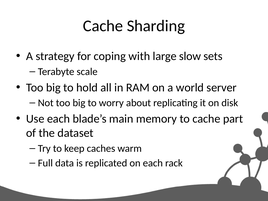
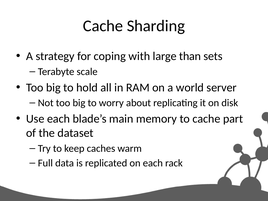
slow: slow -> than (190, 56)
